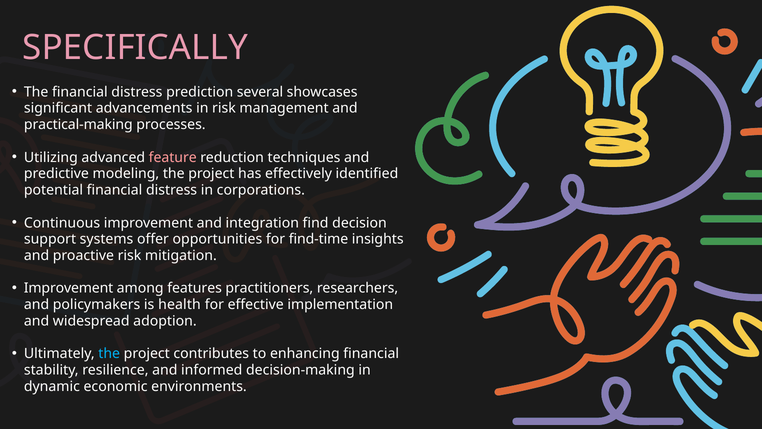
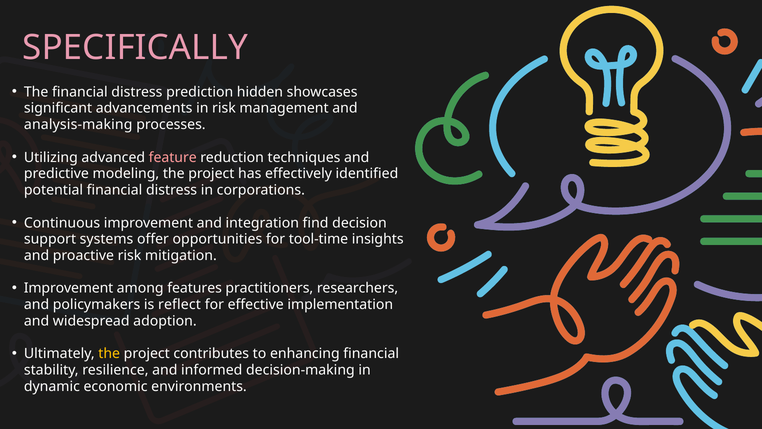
several: several -> hidden (260, 92)
practical-making: practical-making -> analysis-making (78, 125)
find-time: find-time -> tool-time (318, 239)
health: health -> reflect (179, 304)
the colour: light blue -> yellow (109, 353)
